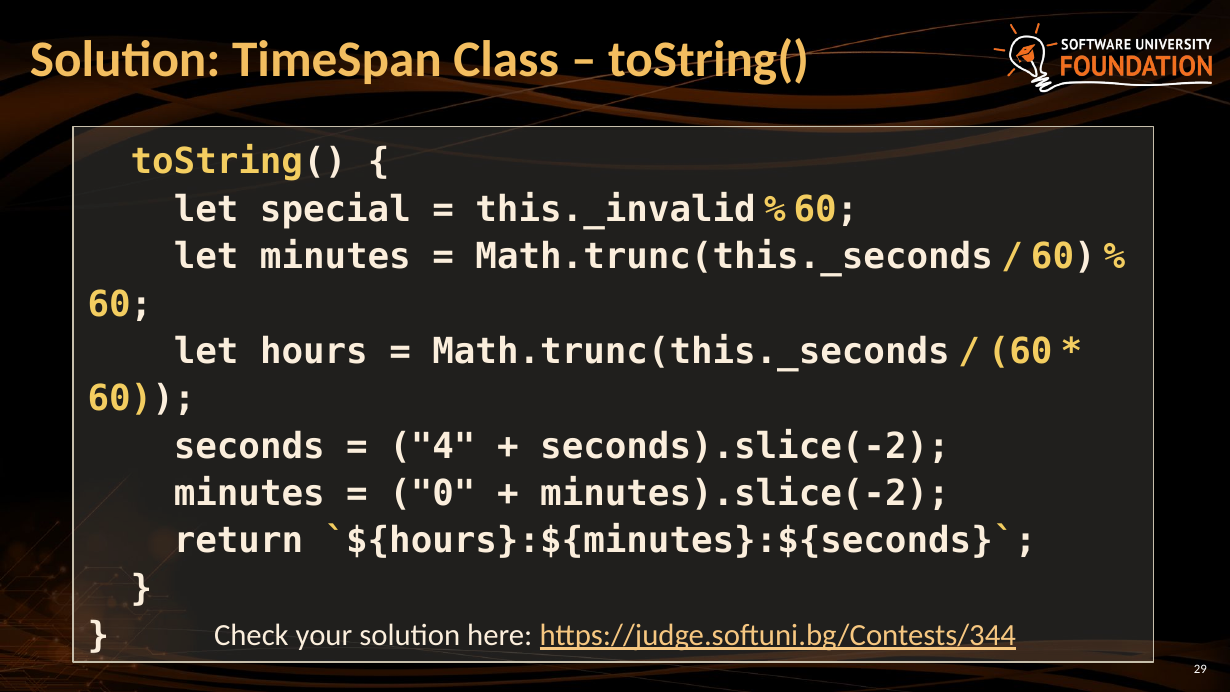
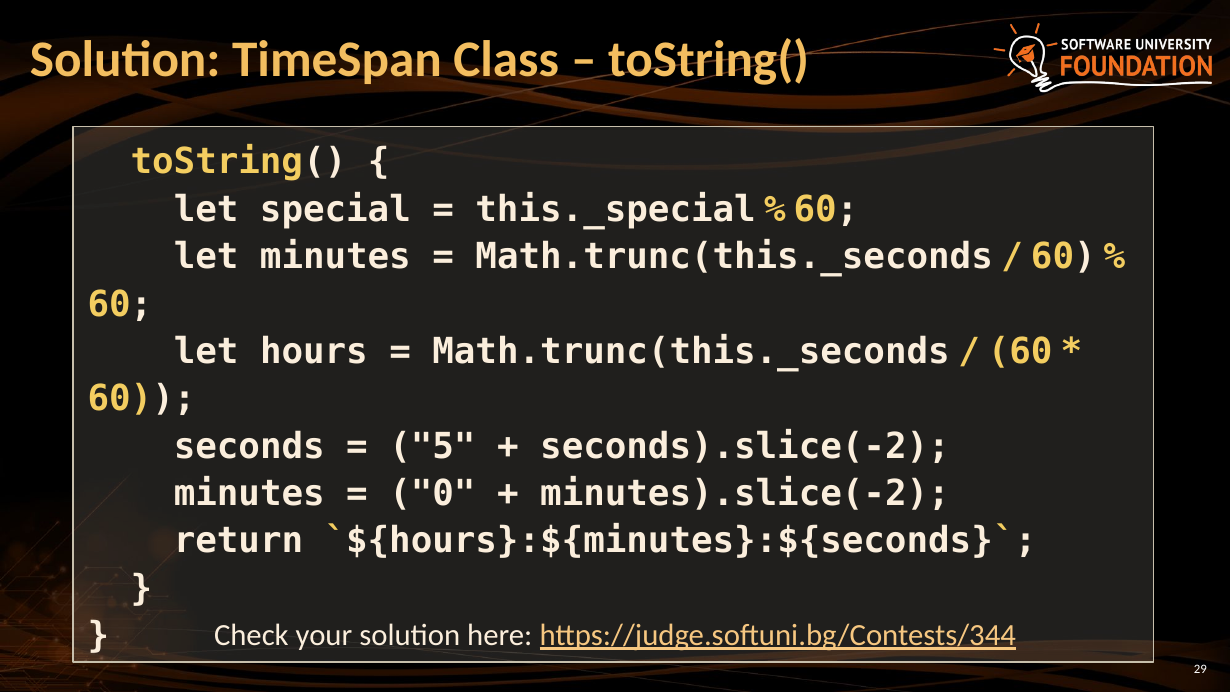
this._invalid: this._invalid -> this._special (616, 209)
4: 4 -> 5 (432, 446)
